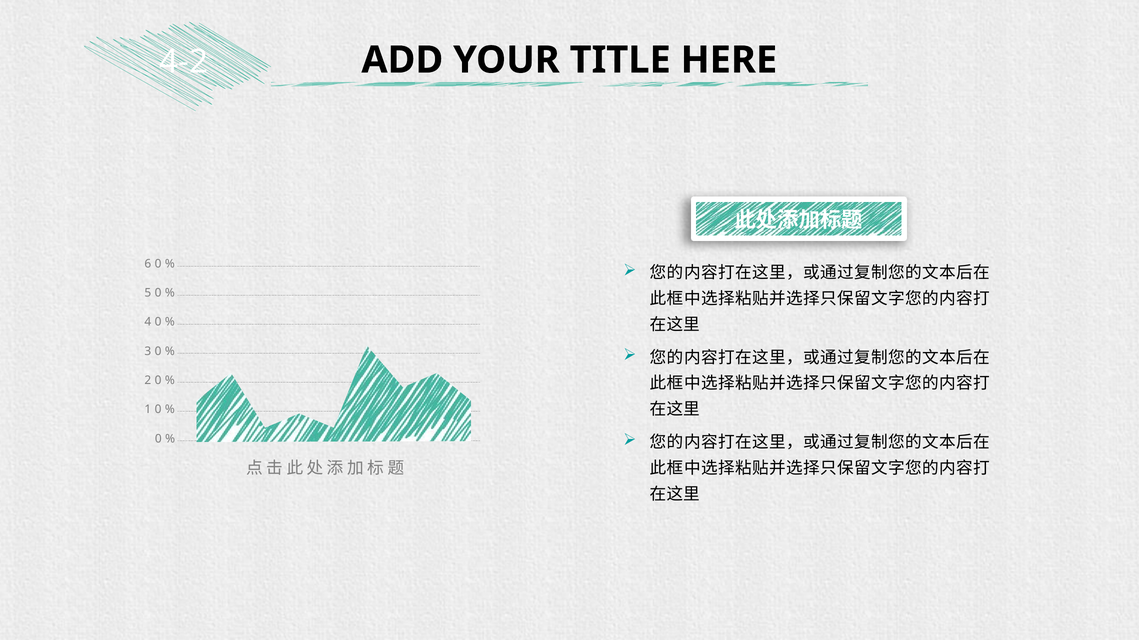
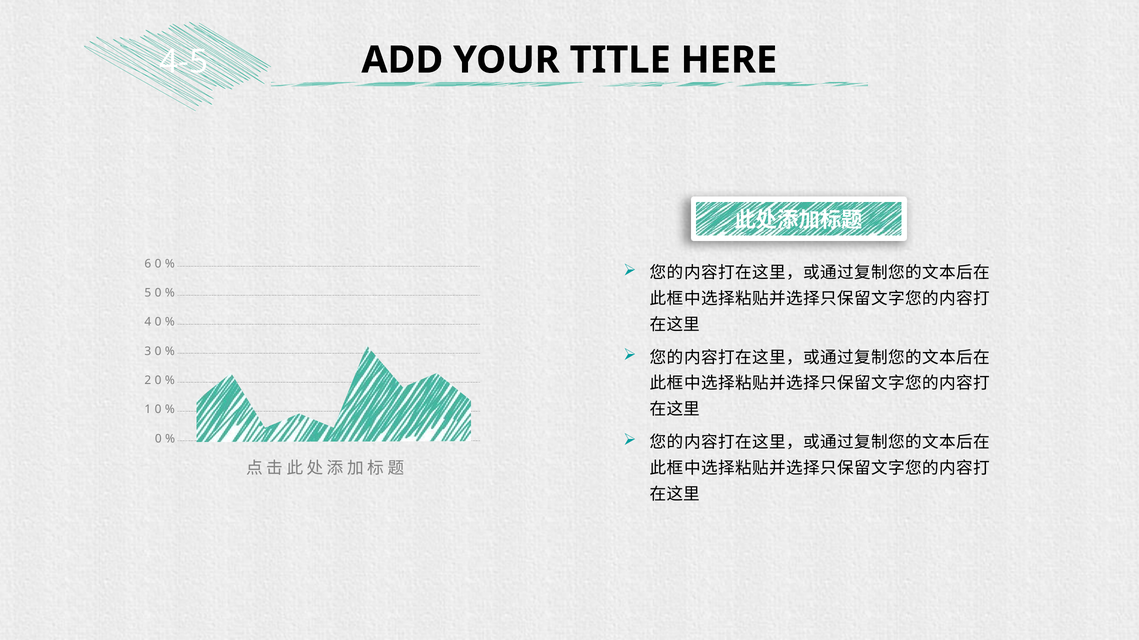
4-2: 4-2 -> 4-5 (184, 62)
